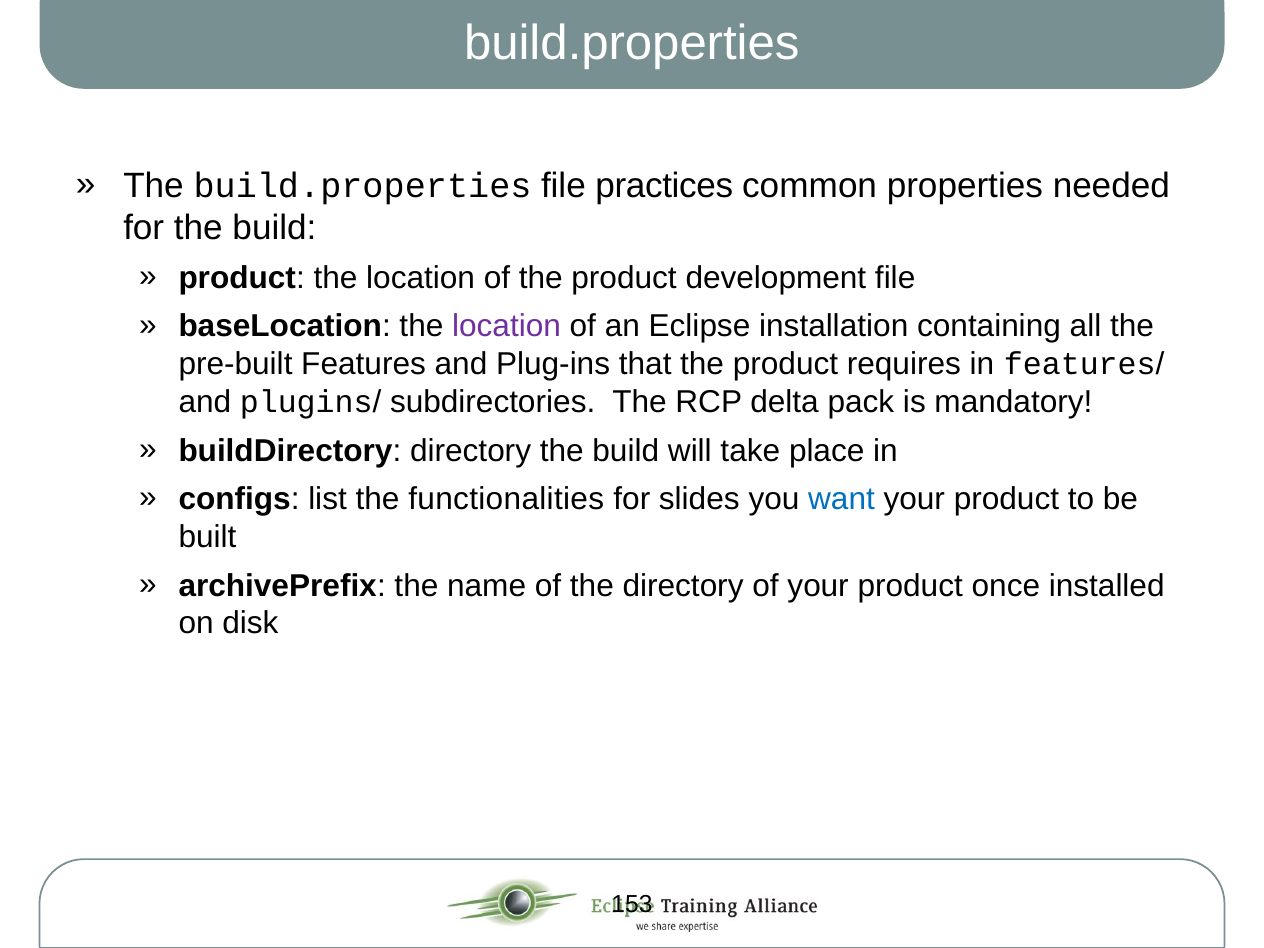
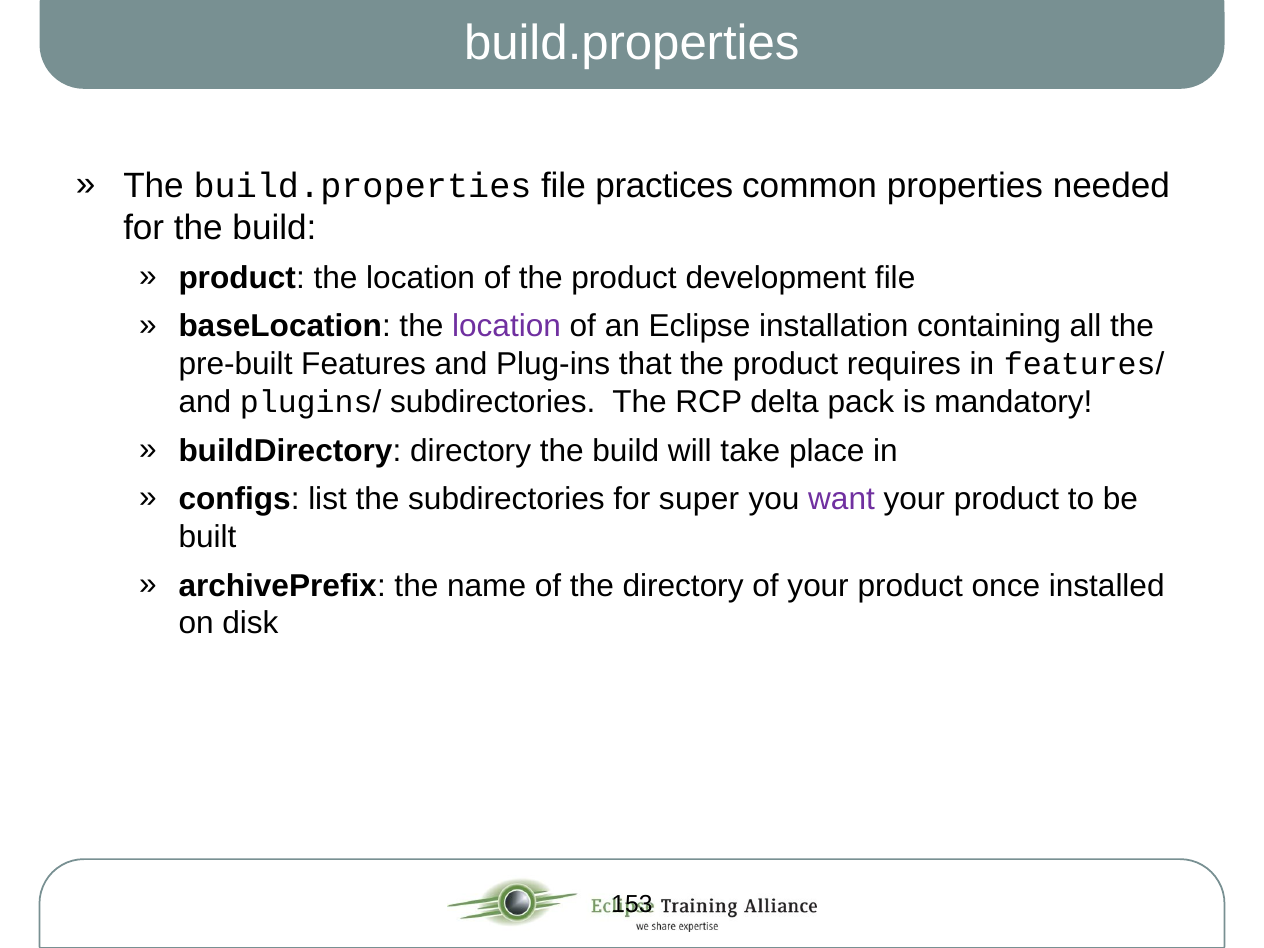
the functionalities: functionalities -> subdirectories (506, 499)
slides: slides -> super (699, 499)
want colour: blue -> purple (841, 499)
